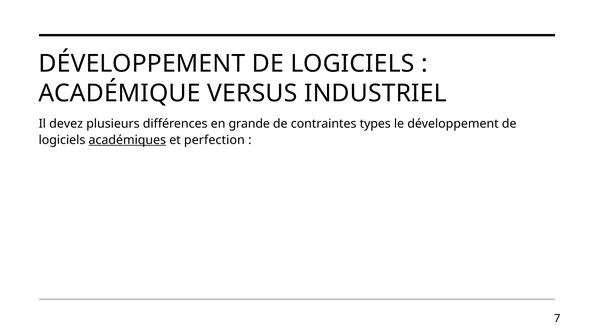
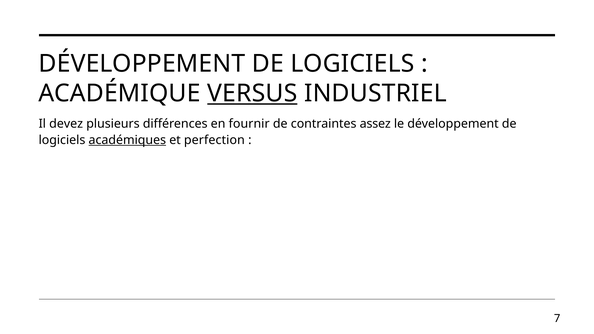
VERSUS underline: none -> present (252, 93)
grande: grande -> fournir (249, 124)
types: types -> assez (375, 124)
